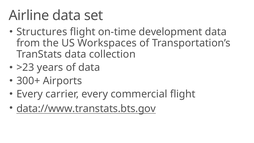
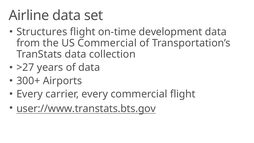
US Workspaces: Workspaces -> Commercial (107, 43)
>23: >23 -> >27 (25, 67)
data://www.transtats.bts.gov: data://www.transtats.bts.gov -> user://www.transtats.bts.gov (86, 109)
